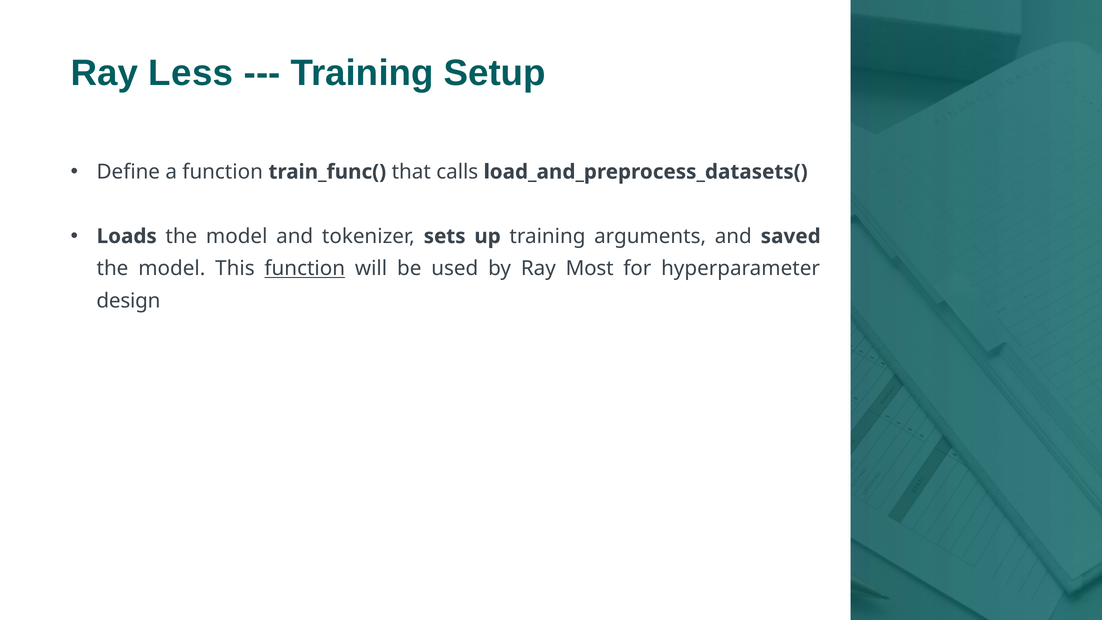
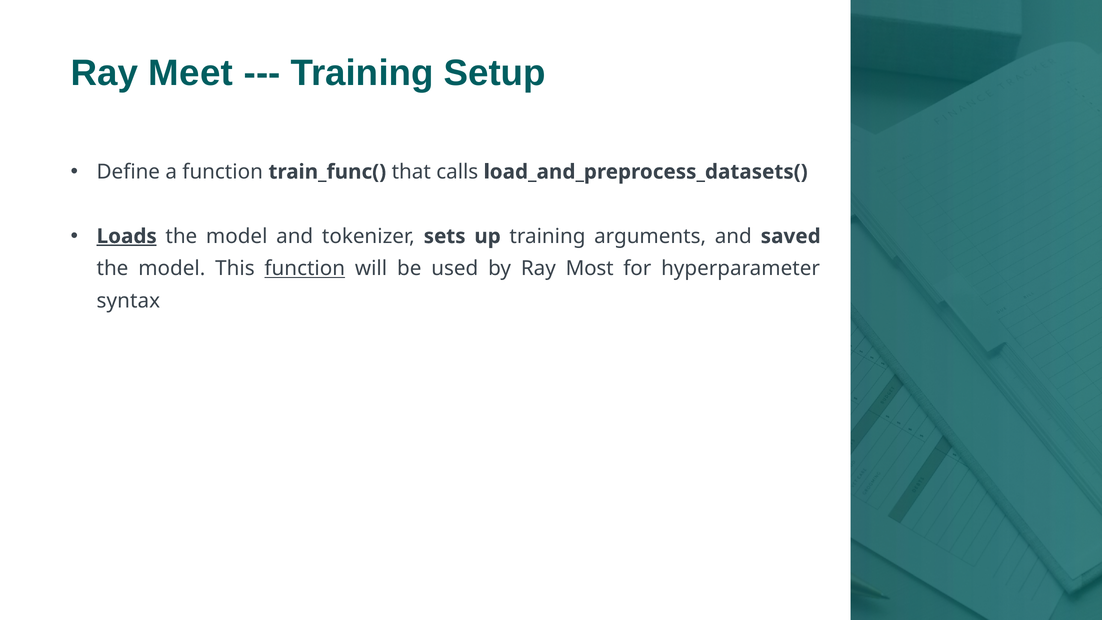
Less: Less -> Meet (191, 73)
Loads underline: none -> present (127, 236)
design: design -> syntax (128, 301)
